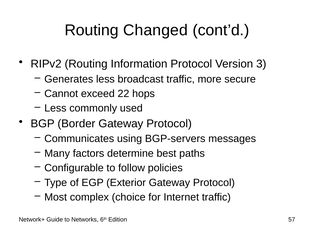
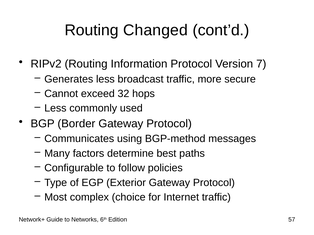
3: 3 -> 7 (261, 64)
22: 22 -> 32 (123, 94)
BGP-servers: BGP-servers -> BGP-method (175, 139)
